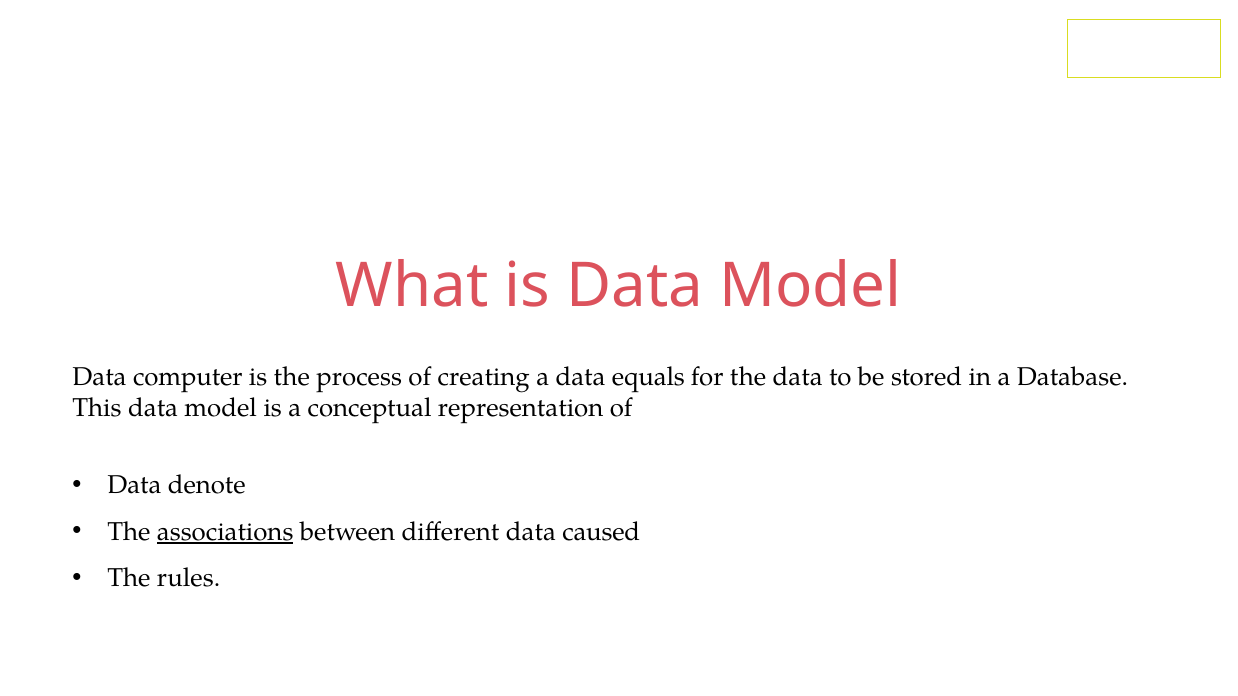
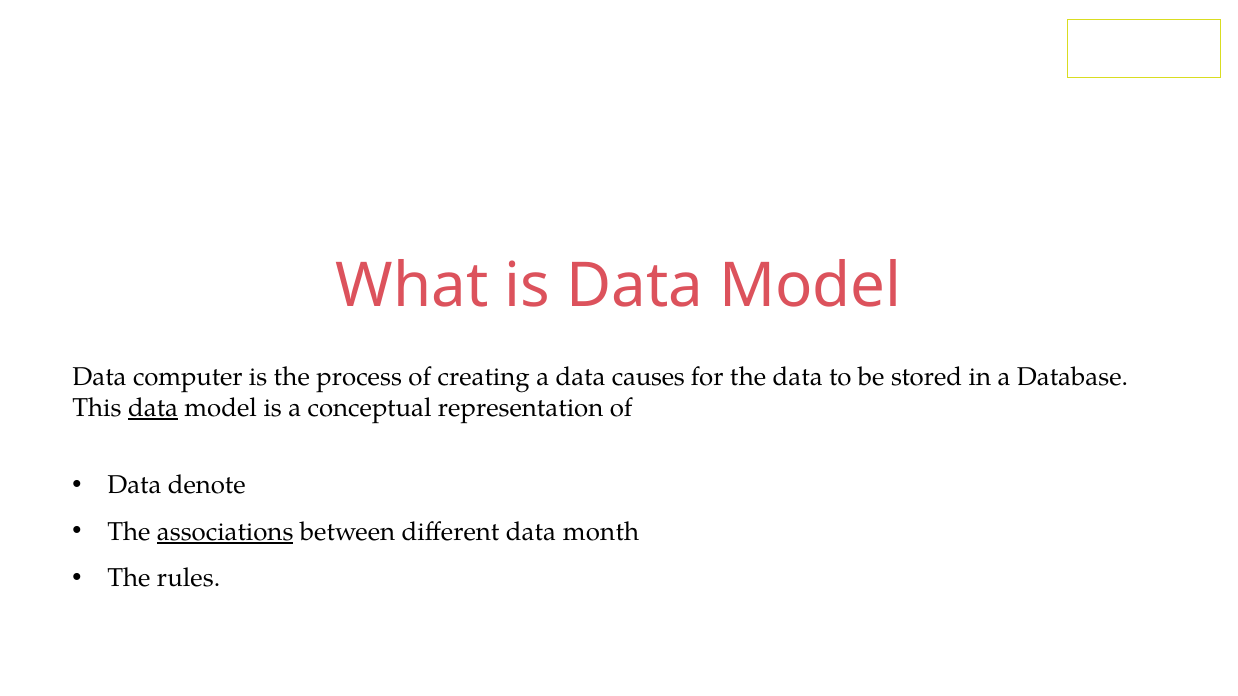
equals: equals -> causes (648, 377)
data underline: none -> present (153, 408)
caused: caused -> month (601, 532)
